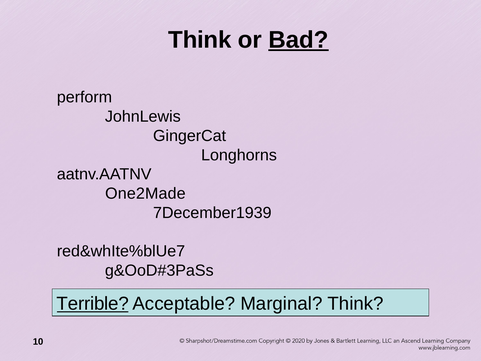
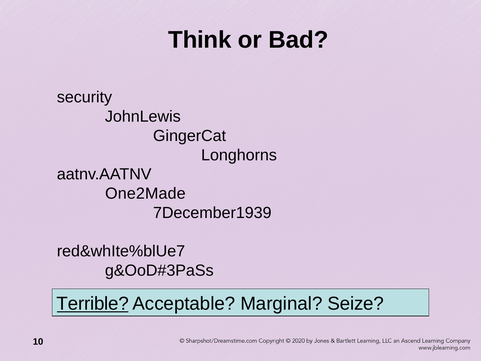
Bad underline: present -> none (298, 40)
perform: perform -> security (84, 97)
Marginal Think: Think -> Seize (356, 303)
